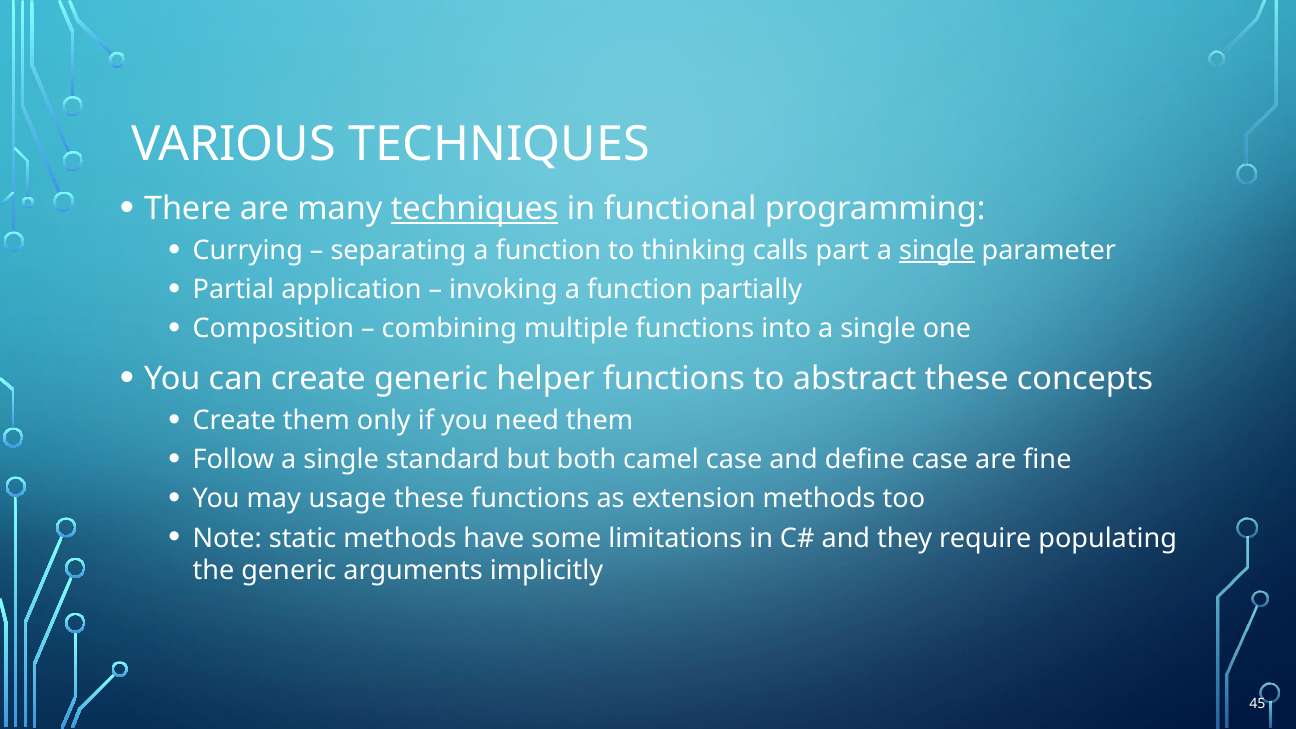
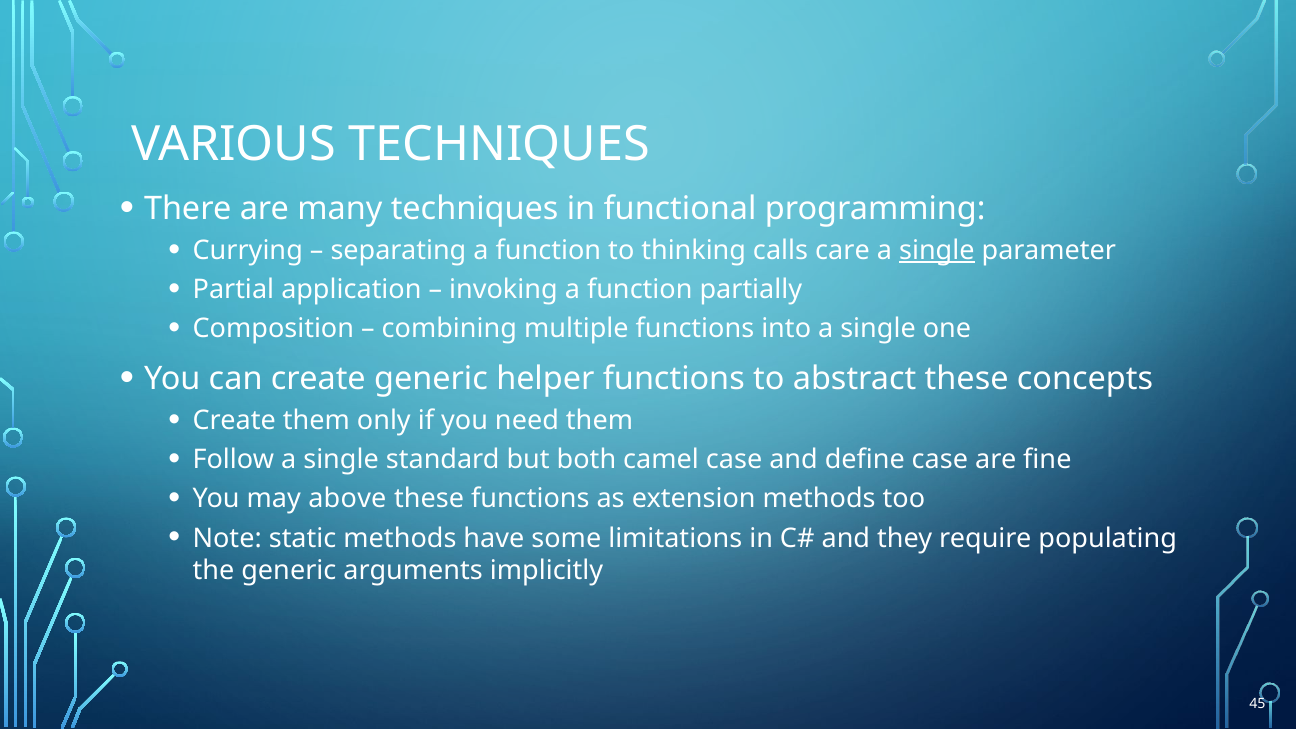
techniques underline: present -> none (475, 209)
part: part -> care (842, 251)
usage: usage -> above (347, 499)
